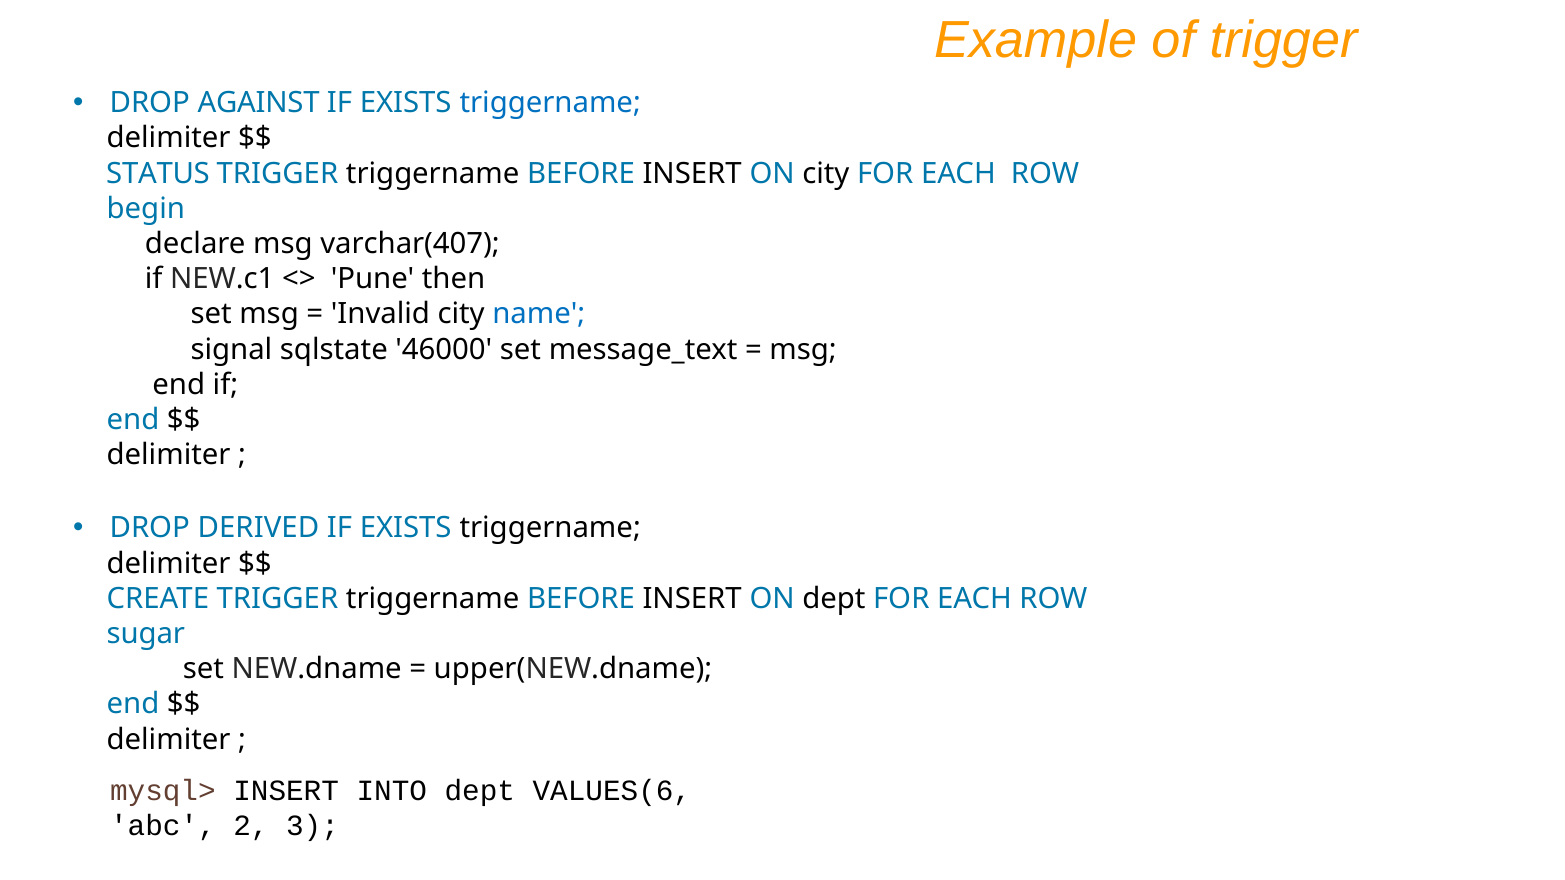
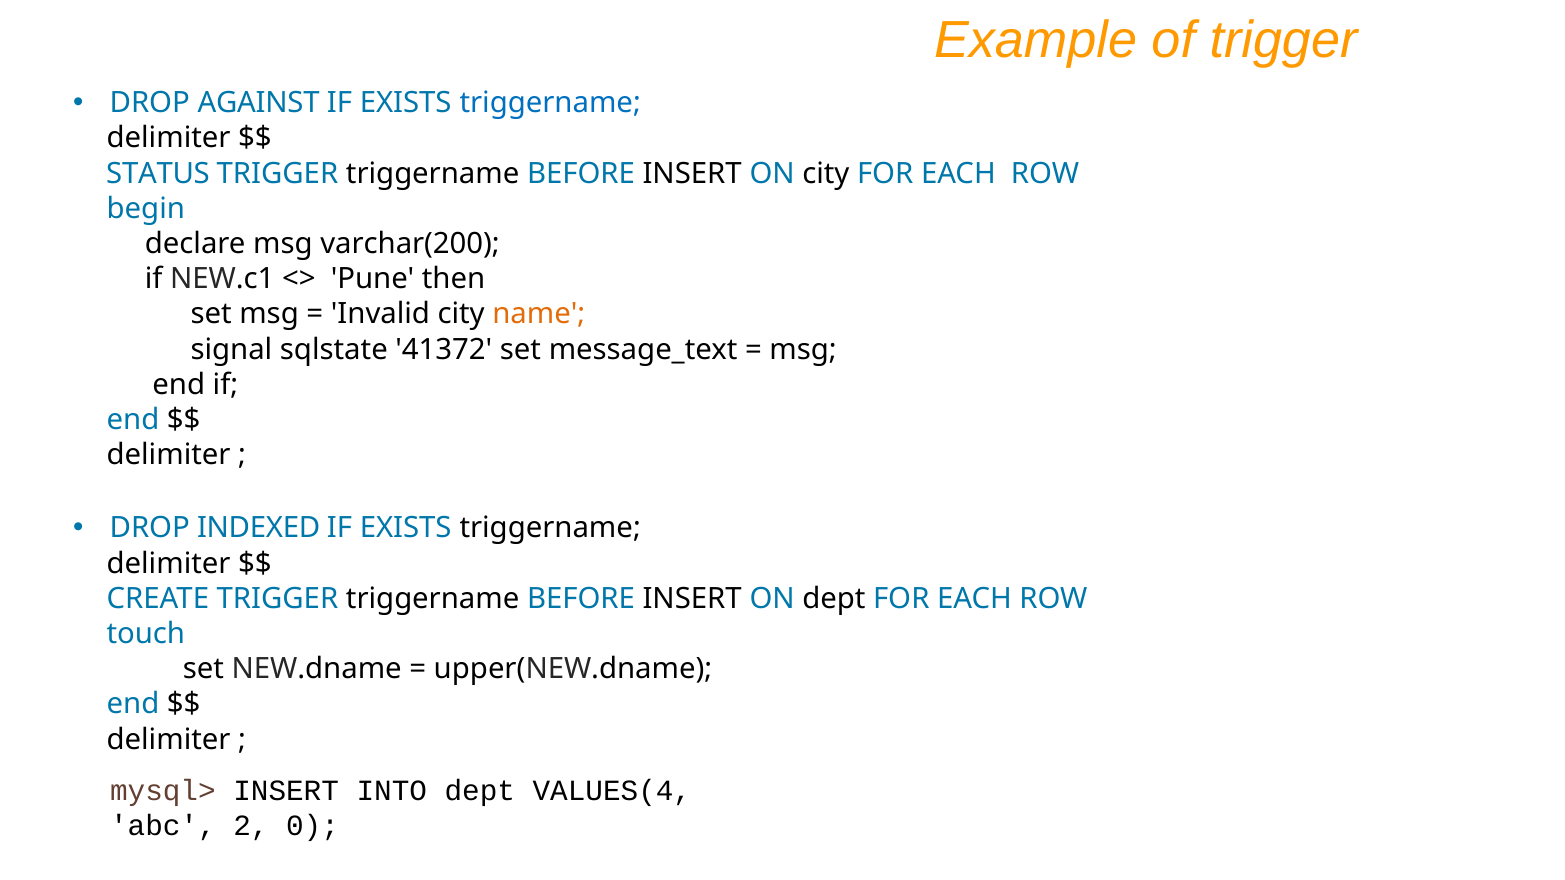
varchar(407: varchar(407 -> varchar(200 (410, 244)
name colour: blue -> orange (539, 314)
46000: 46000 -> 41372 (444, 350)
DERIVED: DERIVED -> INDEXED (259, 528)
sugar: sugar -> touch (146, 634)
VALUES(6: VALUES(6 -> VALUES(4 (612, 791)
3: 3 -> 0 (313, 826)
